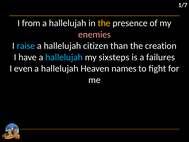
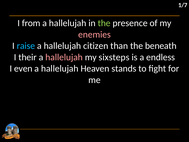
the colour: yellow -> light green (104, 23)
creation: creation -> beneath (161, 46)
have: have -> their (28, 57)
hallelujah colour: light blue -> pink (64, 57)
failures: failures -> endless (161, 57)
names: names -> stands (124, 68)
